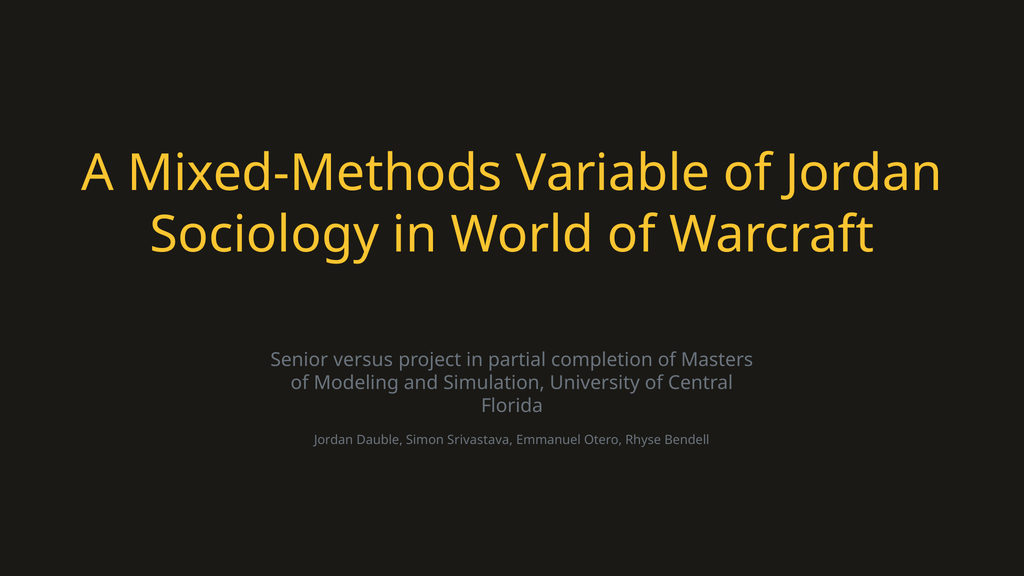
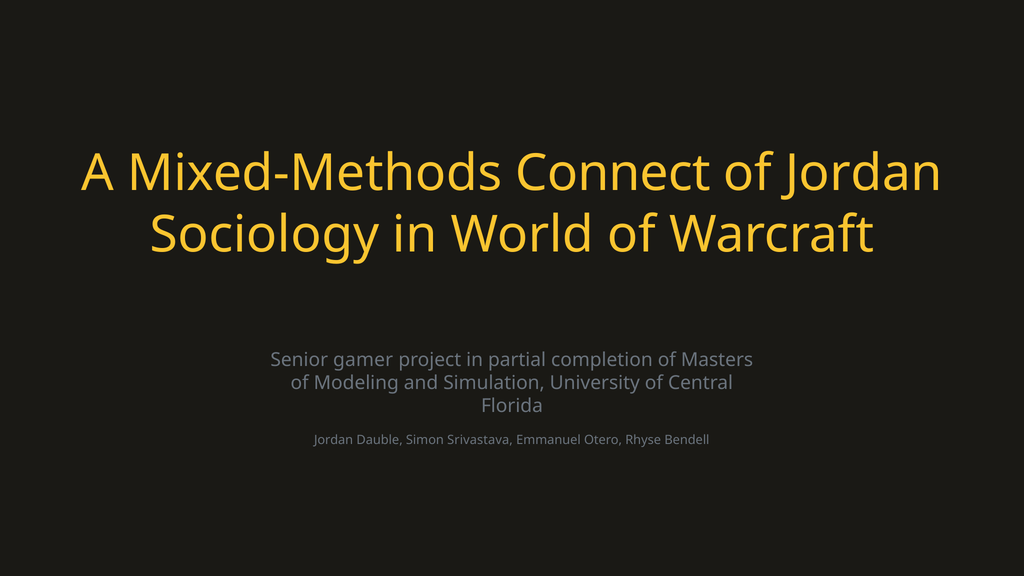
Variable: Variable -> Connect (613, 173)
versus: versus -> gamer (363, 360)
